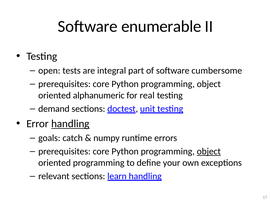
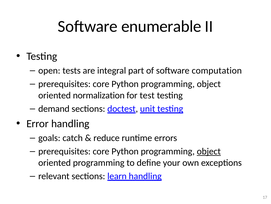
cumbersome: cumbersome -> computation (217, 70)
alphanumeric: alphanumeric -> normalization (99, 95)
real: real -> test (147, 95)
handling underline: present -> none (70, 123)
numpy: numpy -> reduce (107, 137)
